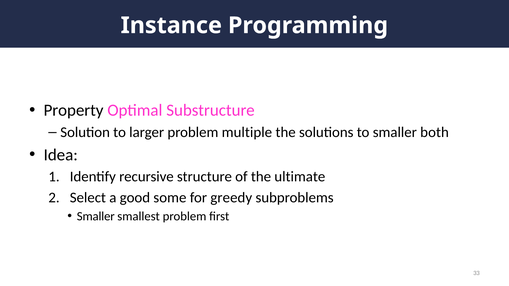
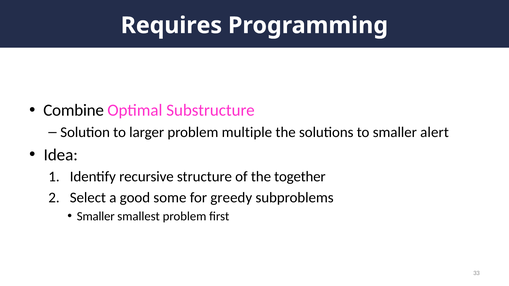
Instance: Instance -> Requires (171, 25)
Property: Property -> Combine (74, 110)
both: both -> alert (435, 132)
ultimate: ultimate -> together (300, 177)
